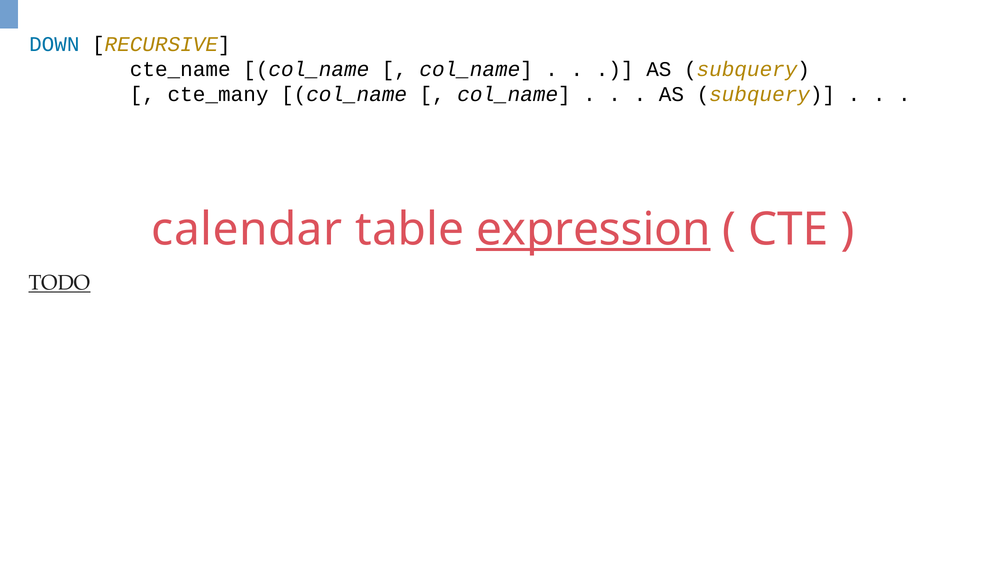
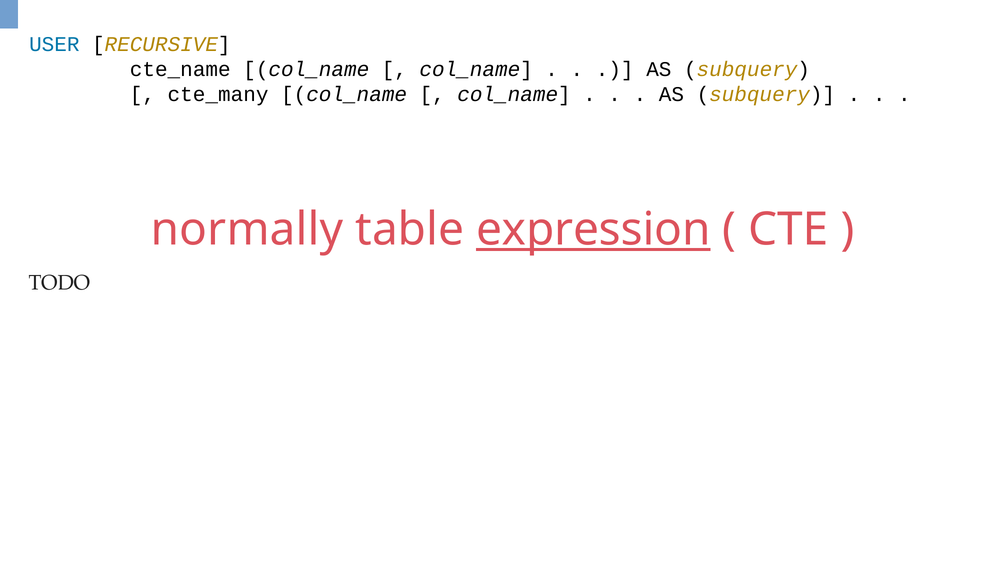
DOWN: DOWN -> USER (54, 44)
calendar: calendar -> normally (247, 229)
TODO underline: present -> none (60, 283)
